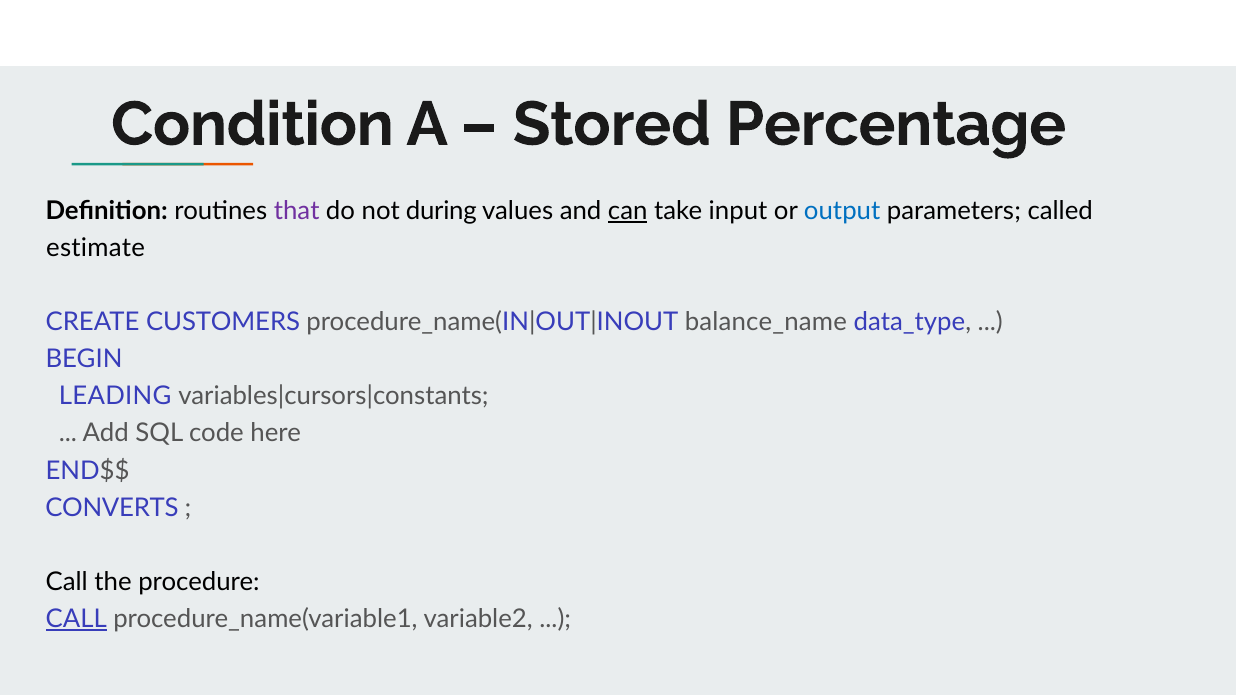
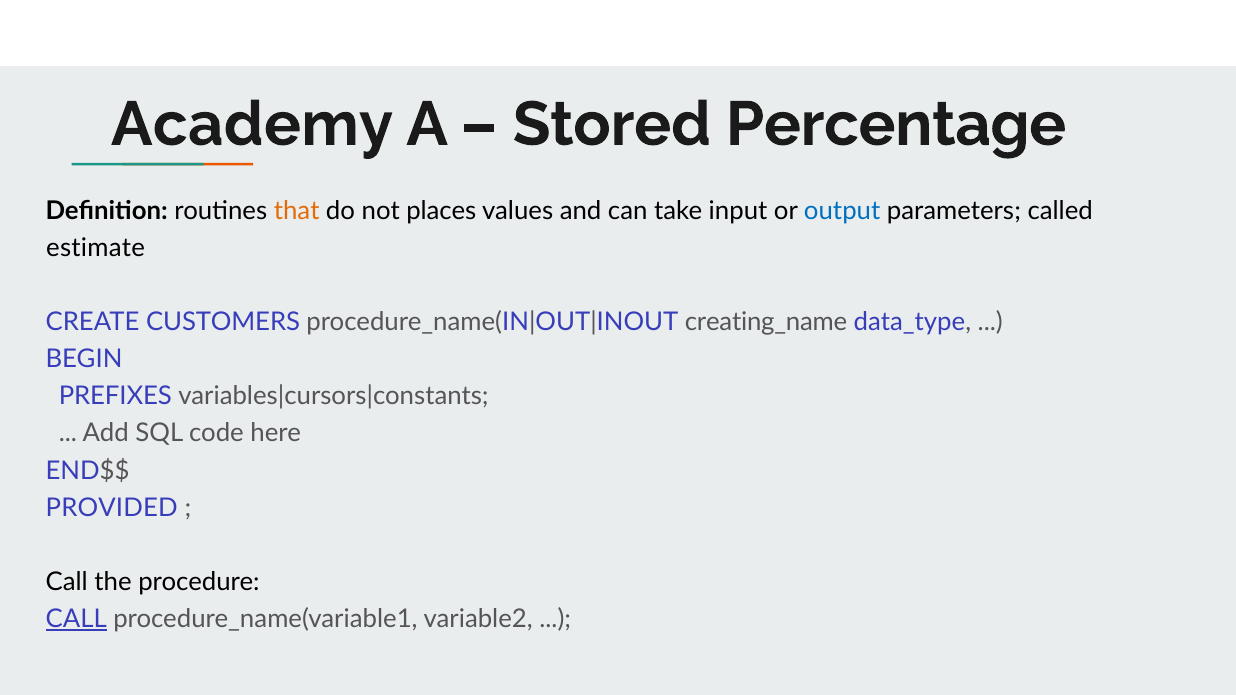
Condition: Condition -> Academy (252, 124)
that colour: purple -> orange (297, 211)
during: during -> places (441, 211)
can underline: present -> none (628, 211)
balance_name: balance_name -> creating_name (766, 322)
LEADING: LEADING -> PREFIXES (115, 397)
CONVERTS: CONVERTS -> PROVIDED (112, 508)
